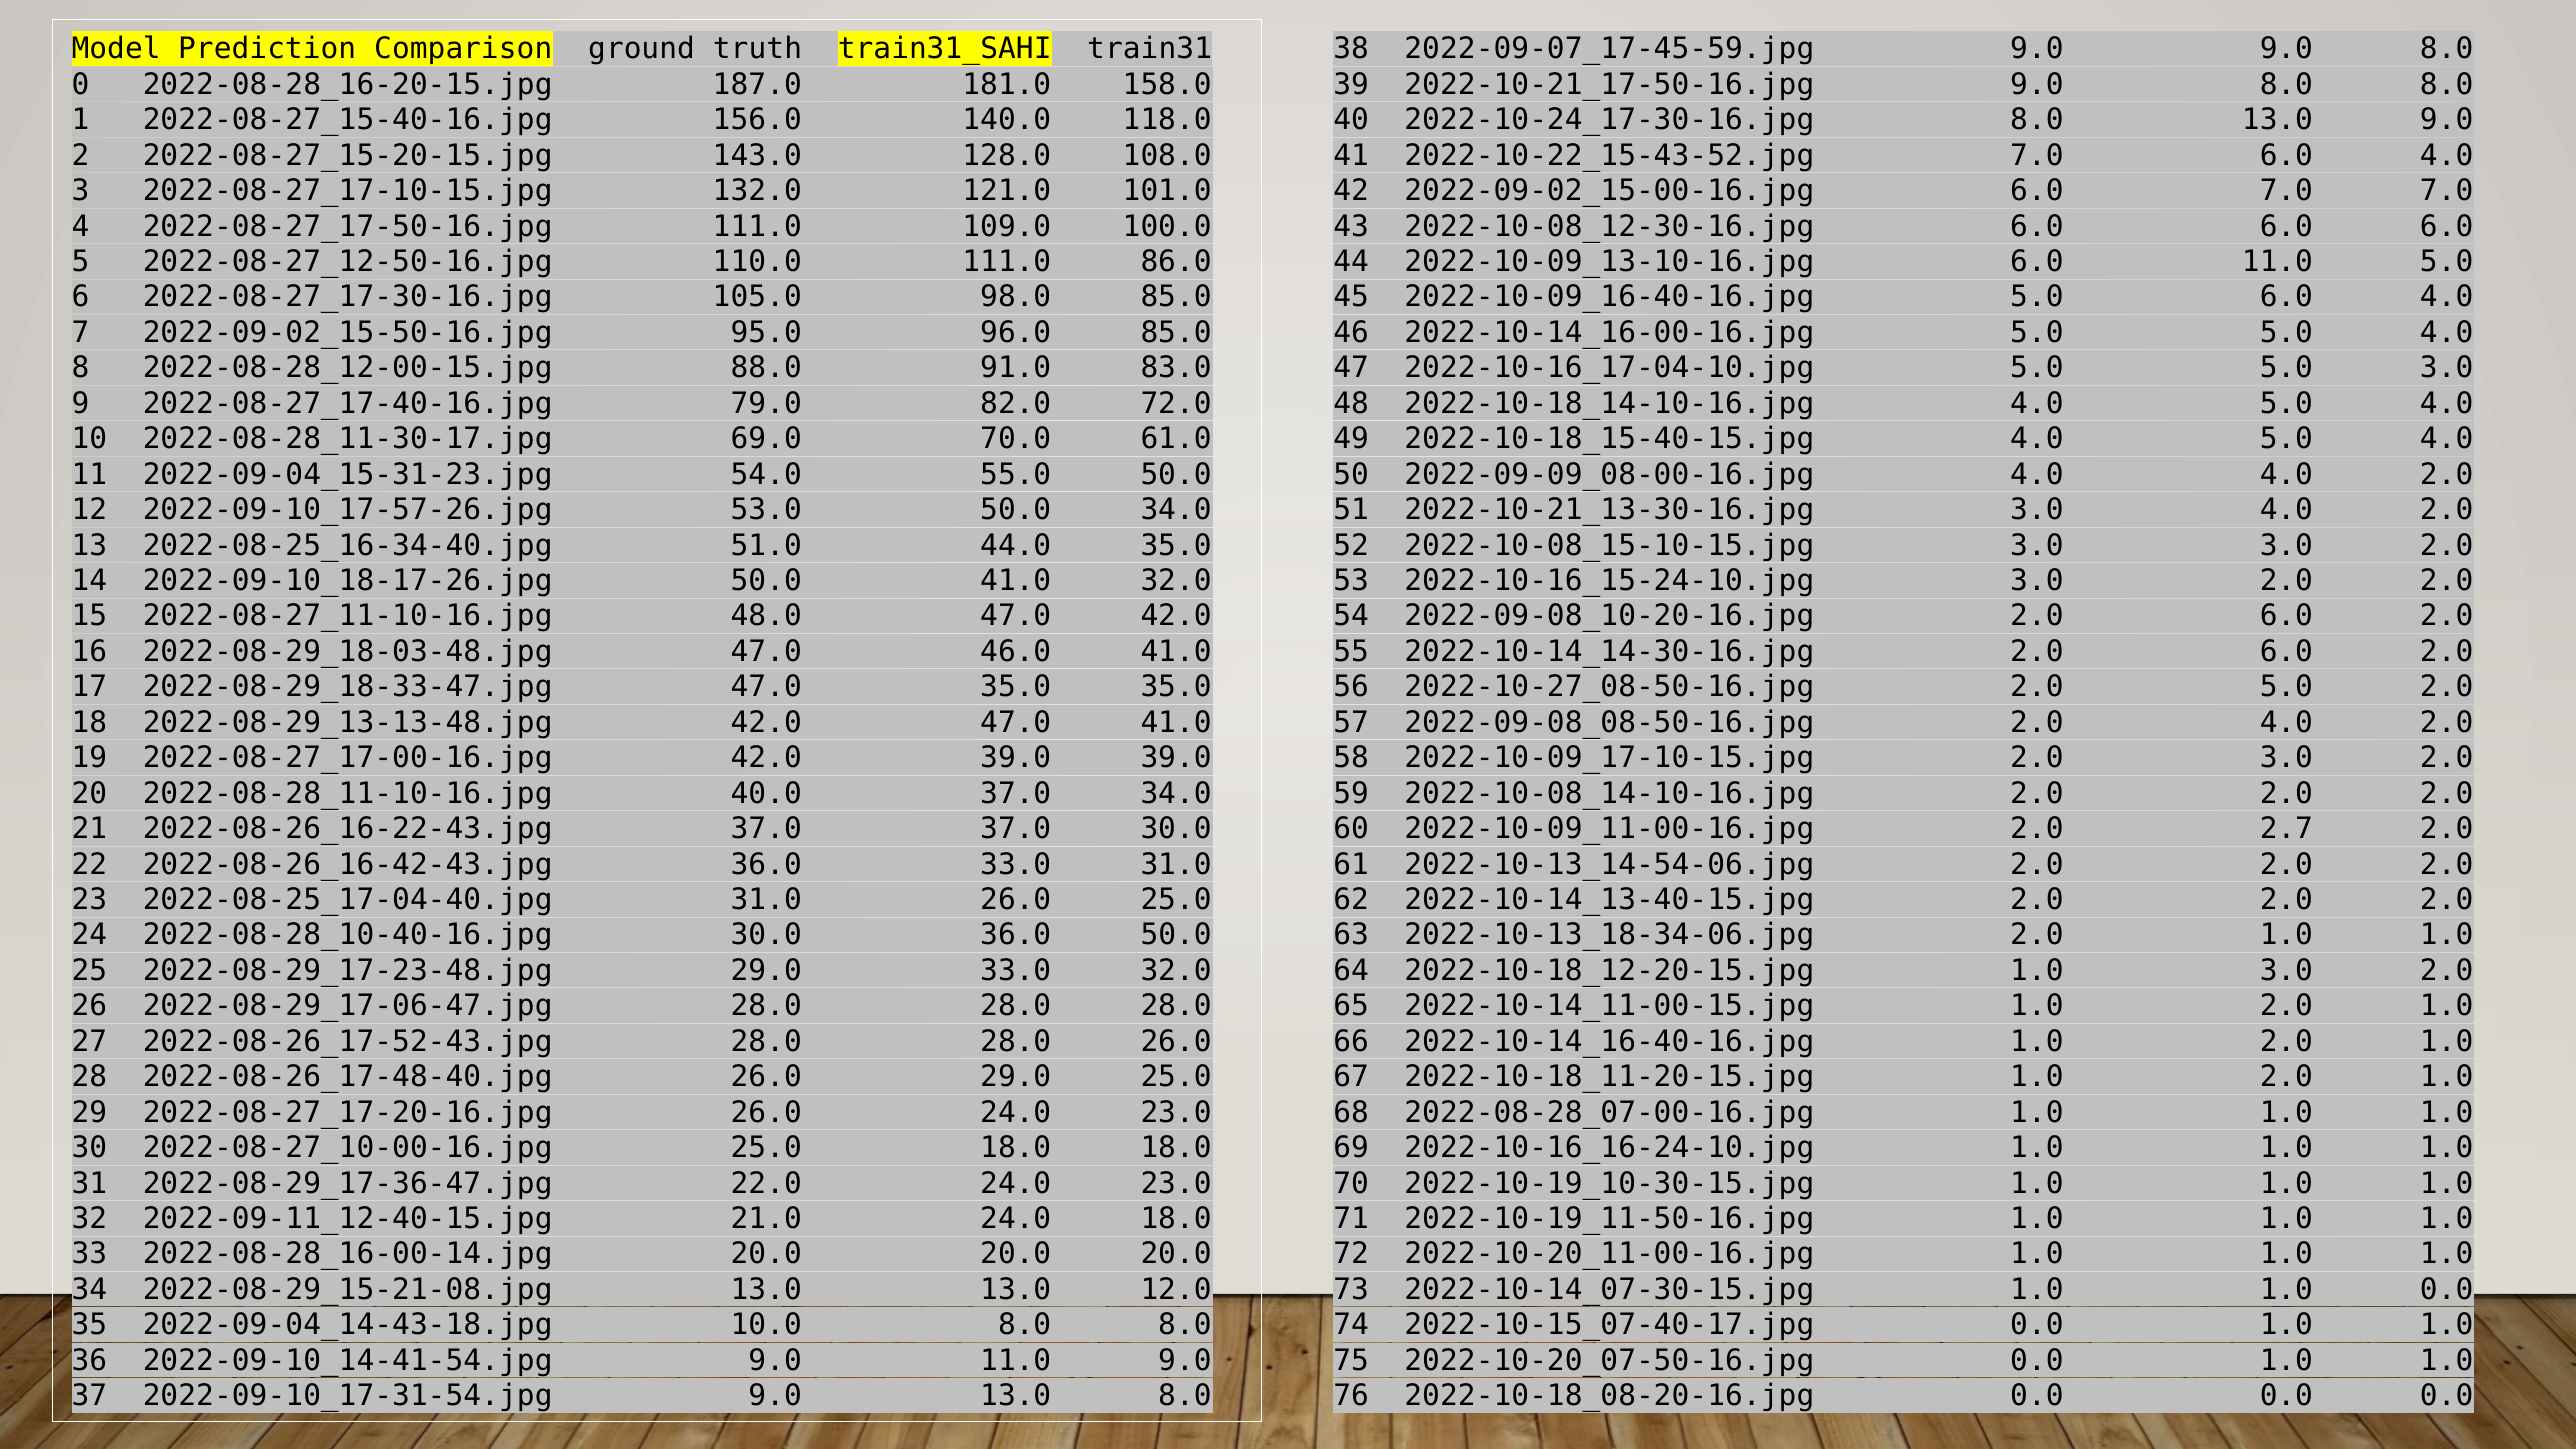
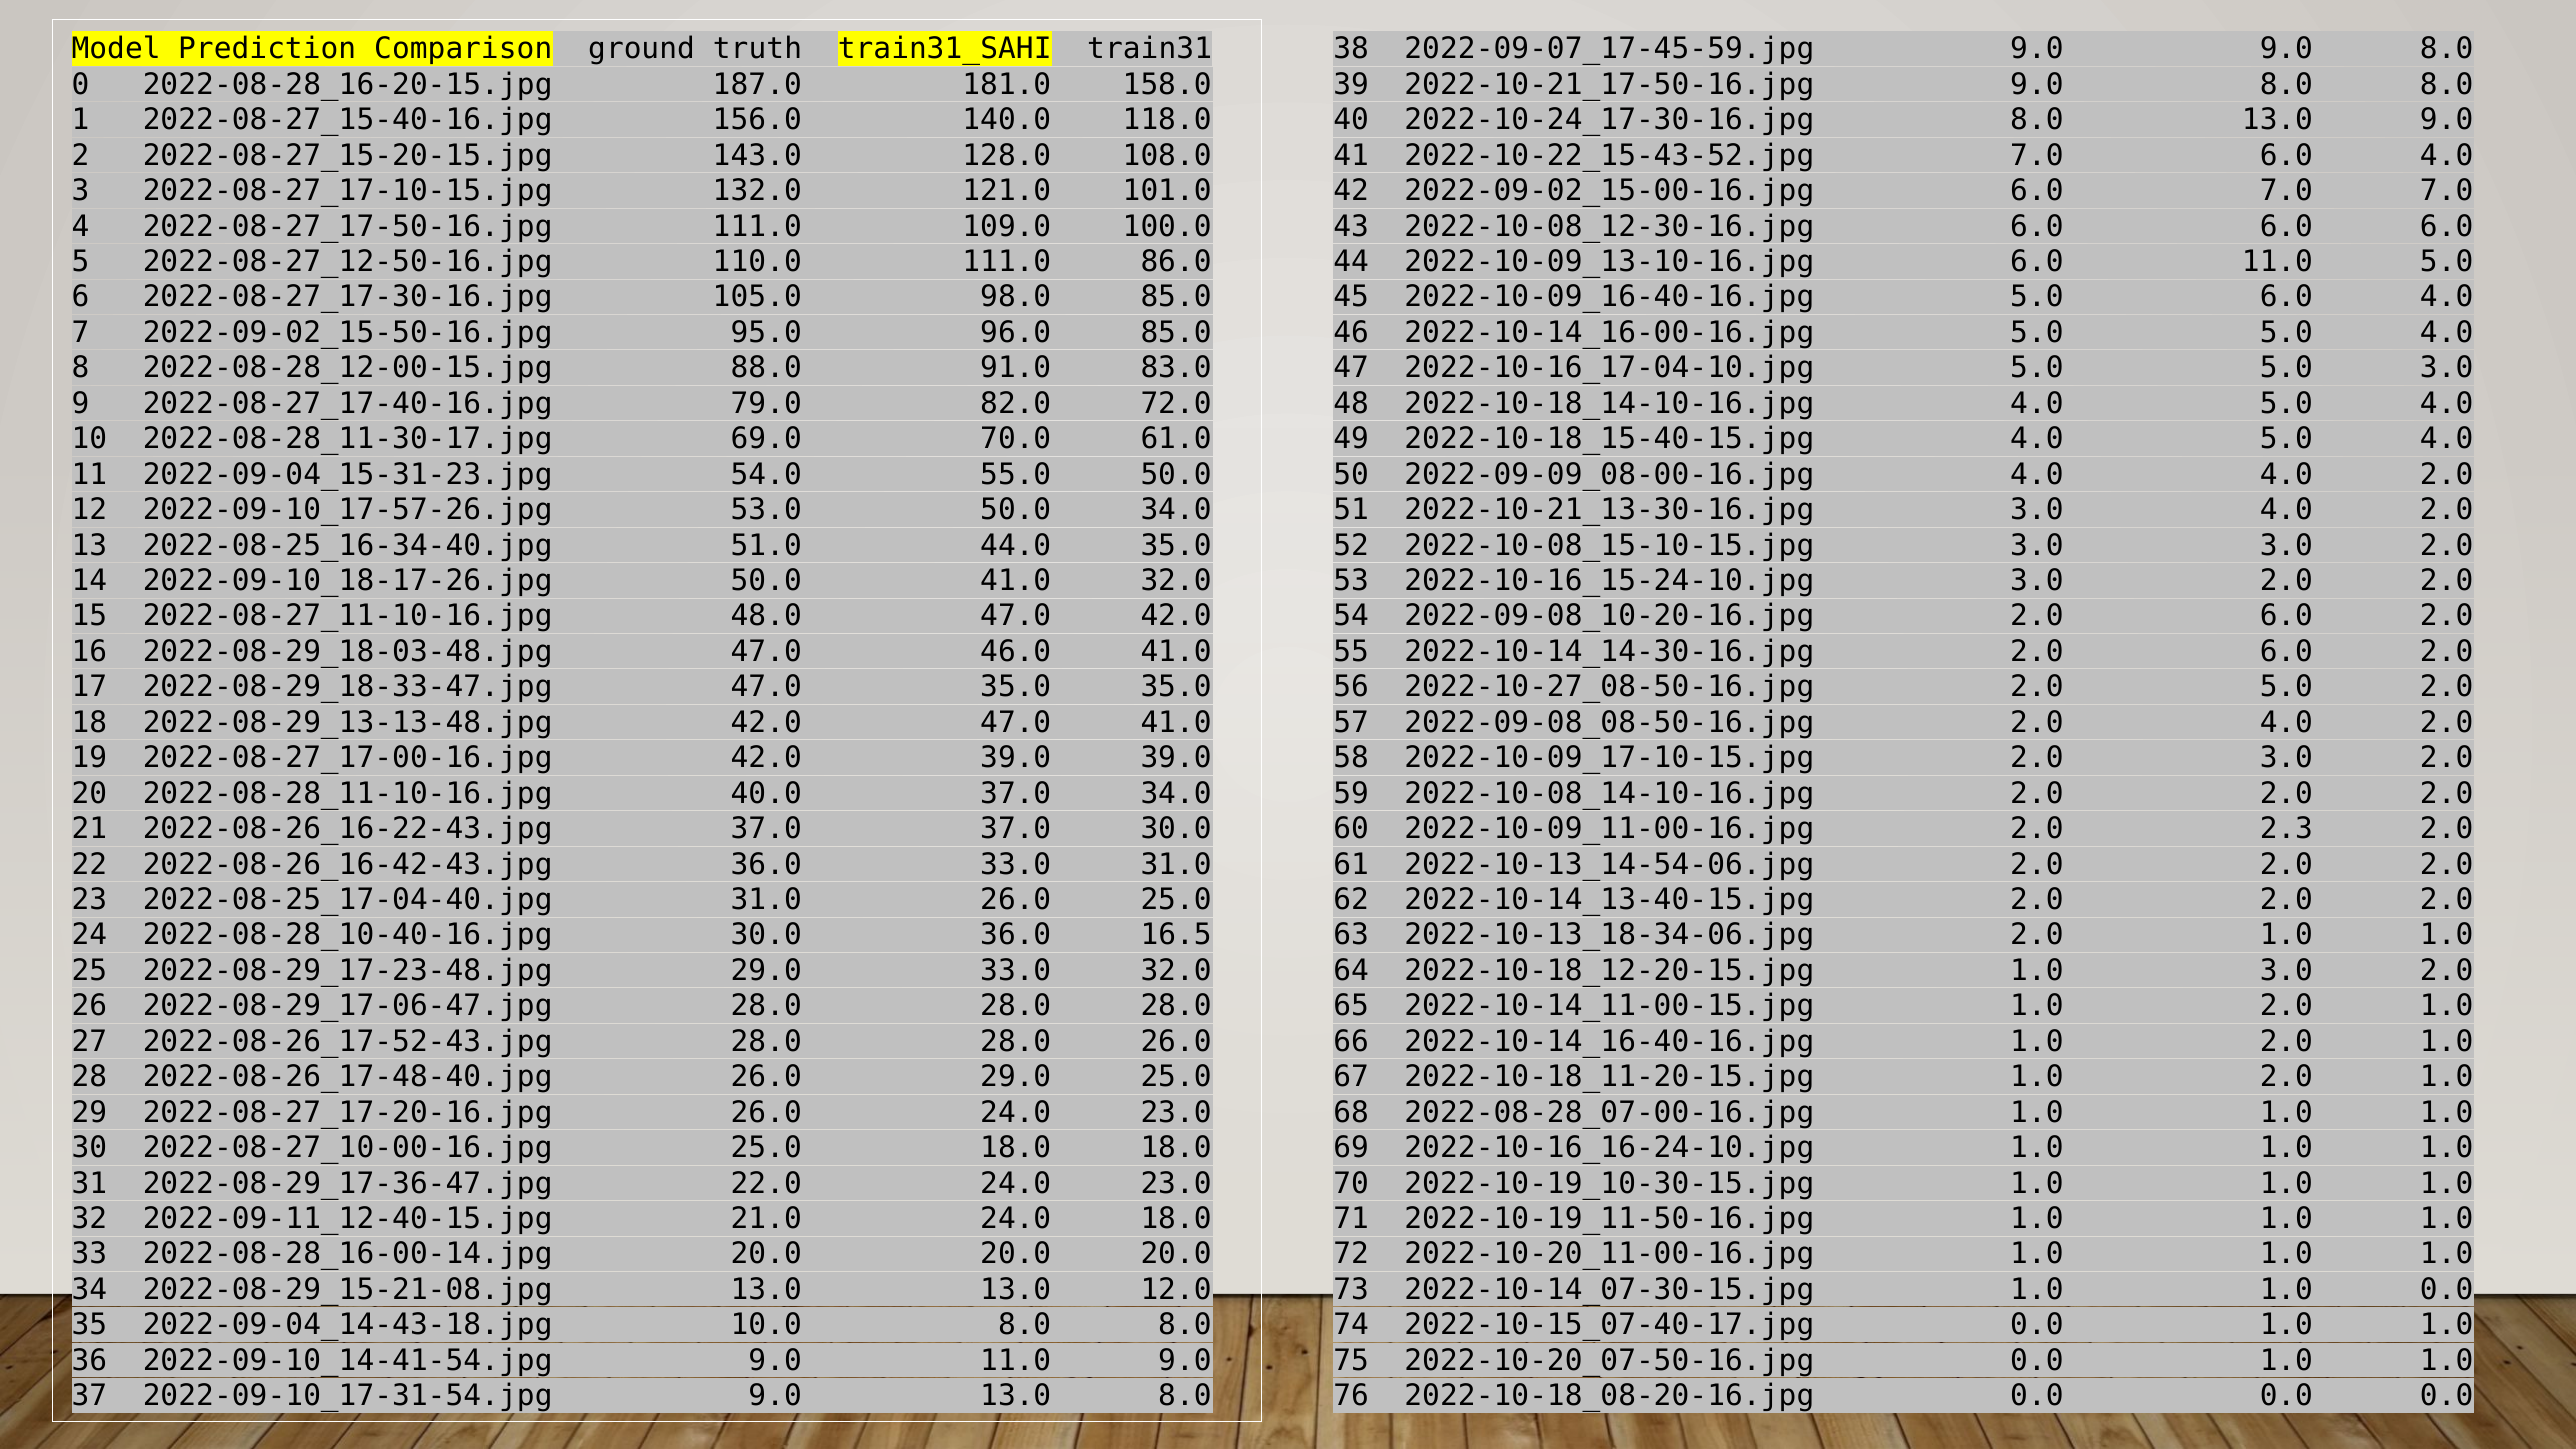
2.7: 2.7 -> 2.3 (2286, 829)
36.0 50.0: 50.0 -> 16.5 (1176, 935)
